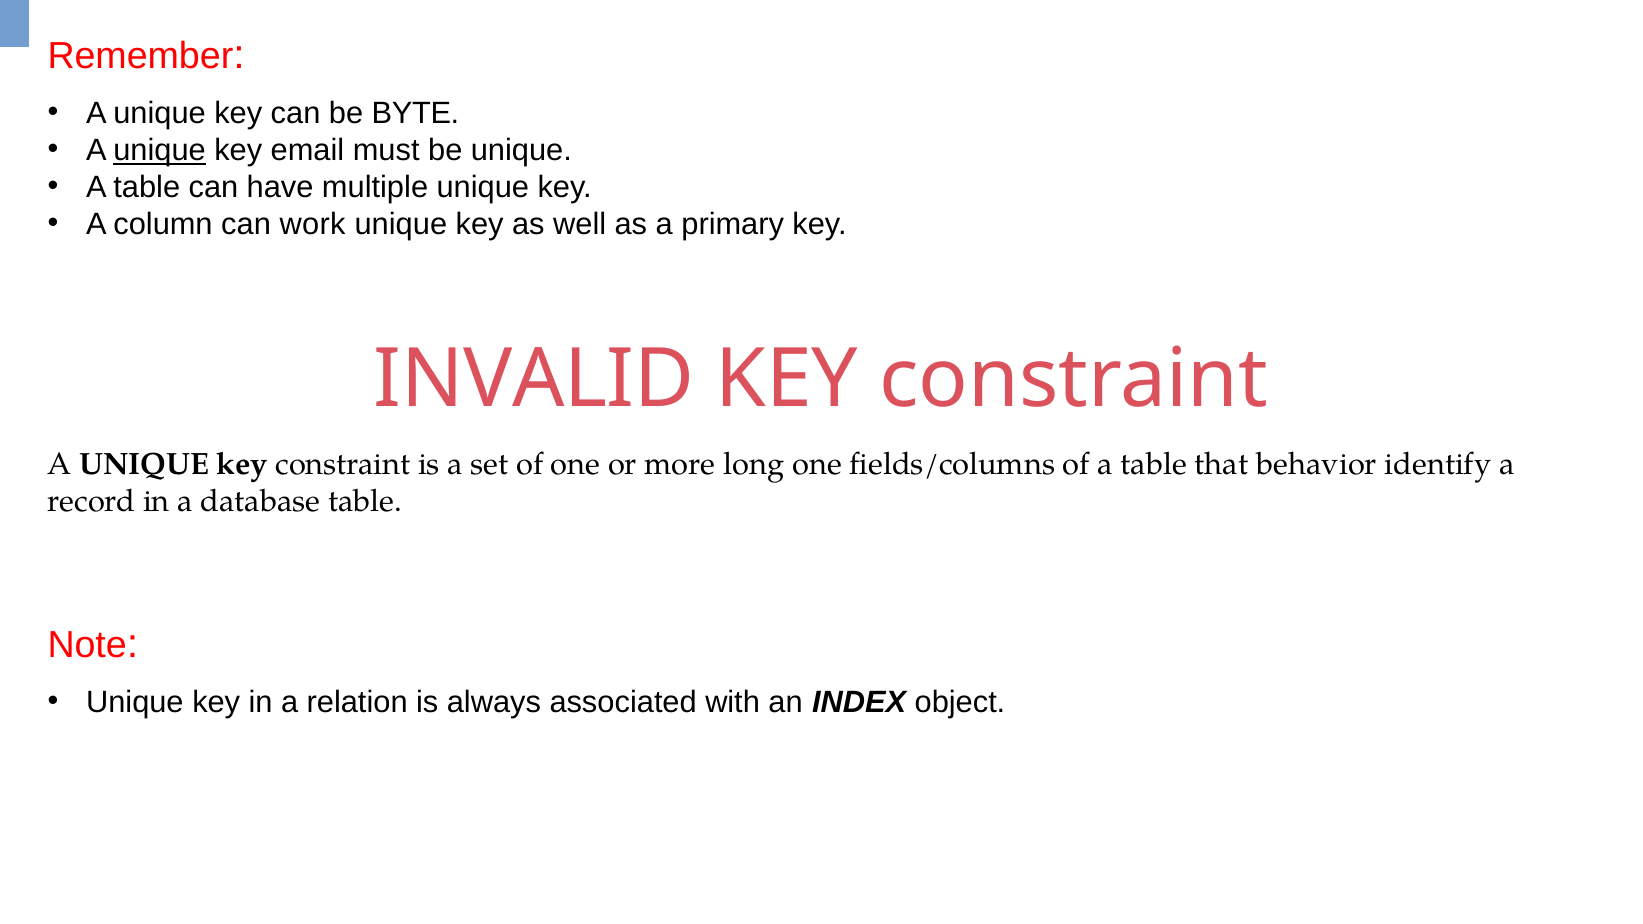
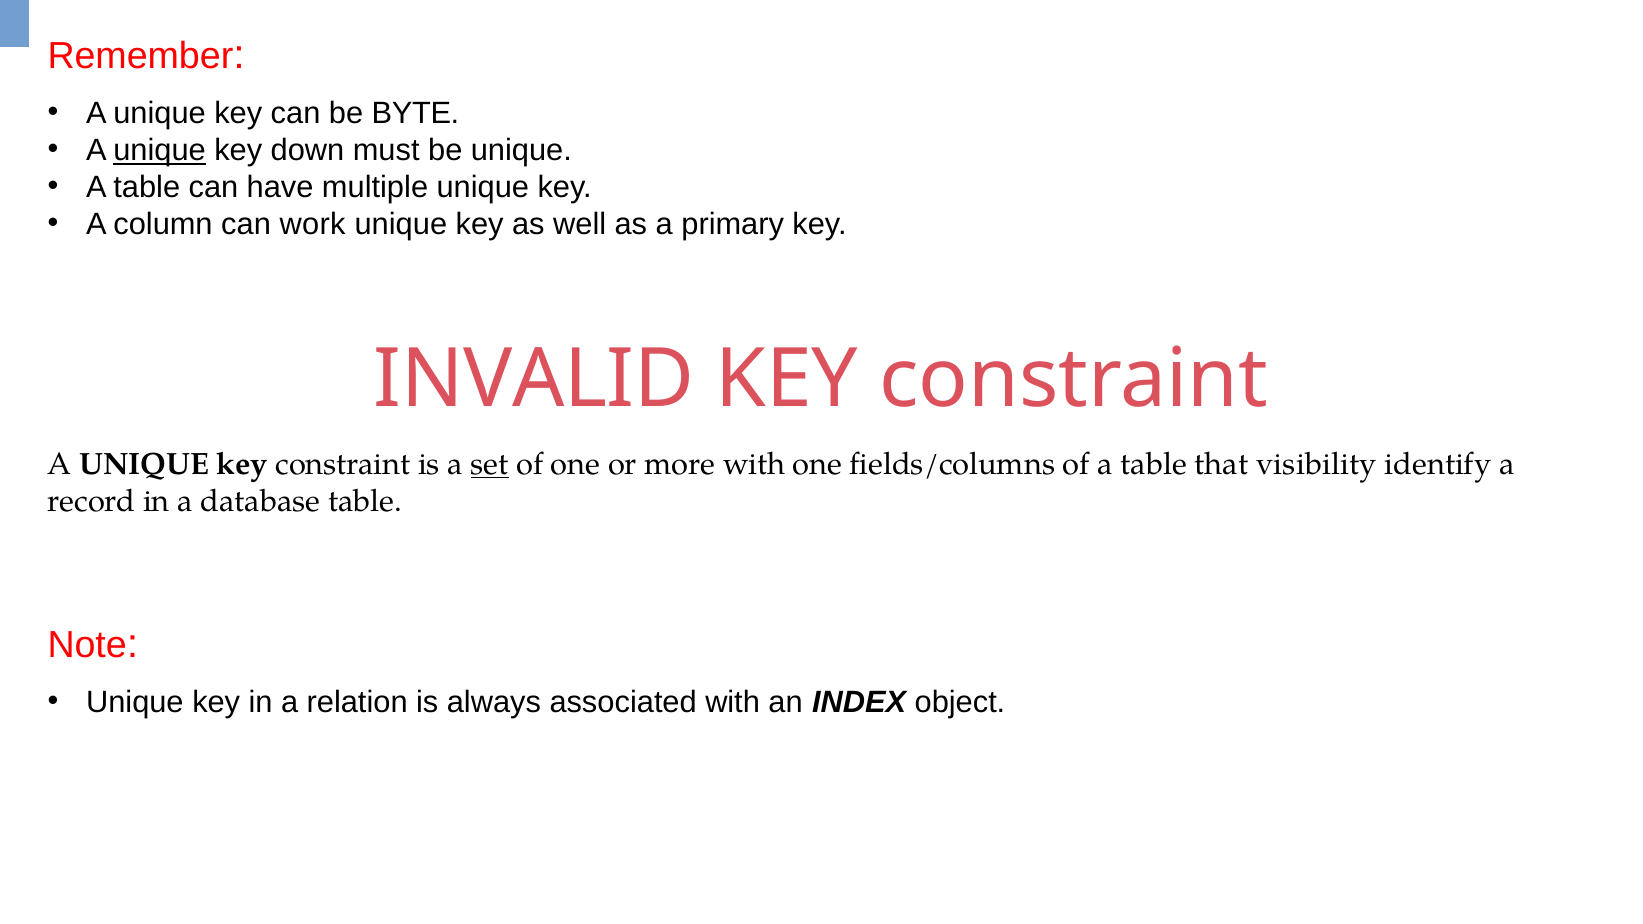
email: email -> down (308, 150)
set underline: none -> present (490, 464)
more long: long -> with (754, 464)
behavior: behavior -> visibility (1317, 464)
